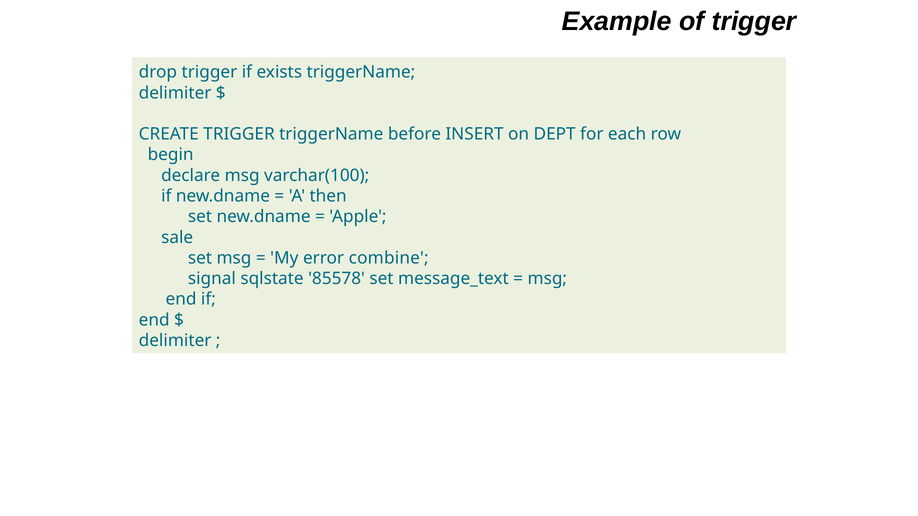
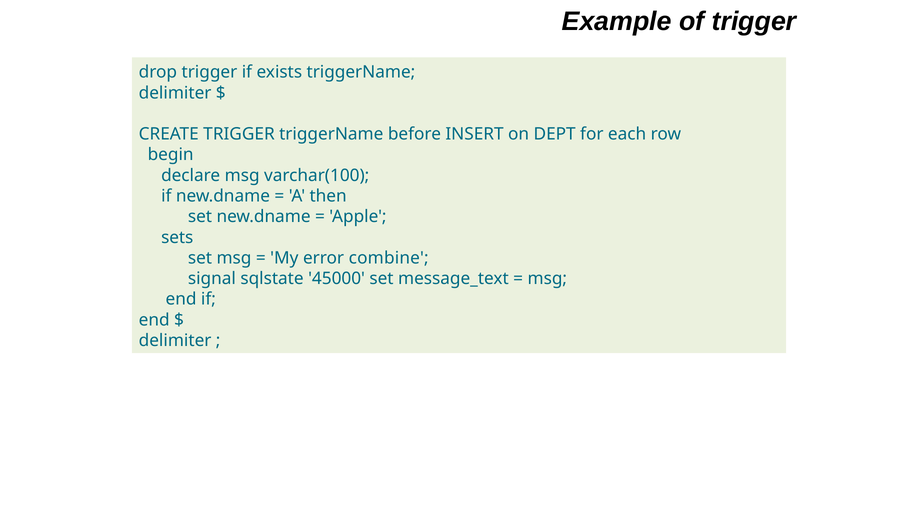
sale: sale -> sets (177, 238)
85578: 85578 -> 45000 (337, 279)
